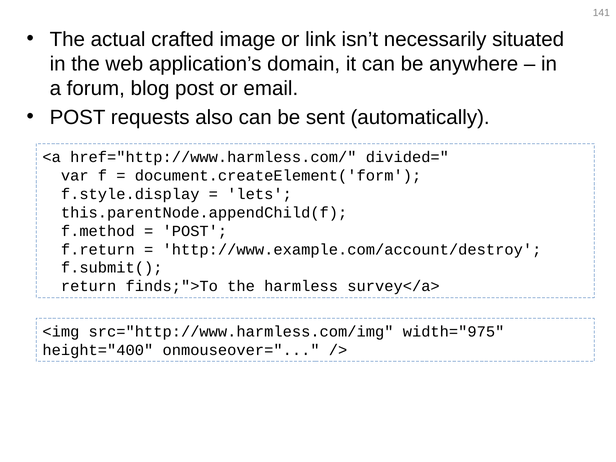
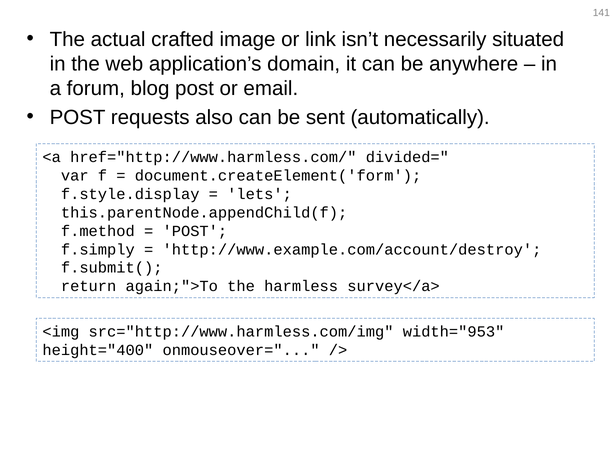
f.return: f.return -> f.simply (98, 249)
finds;">To: finds;">To -> again;">To (172, 286)
width="975: width="975 -> width="953 (454, 332)
